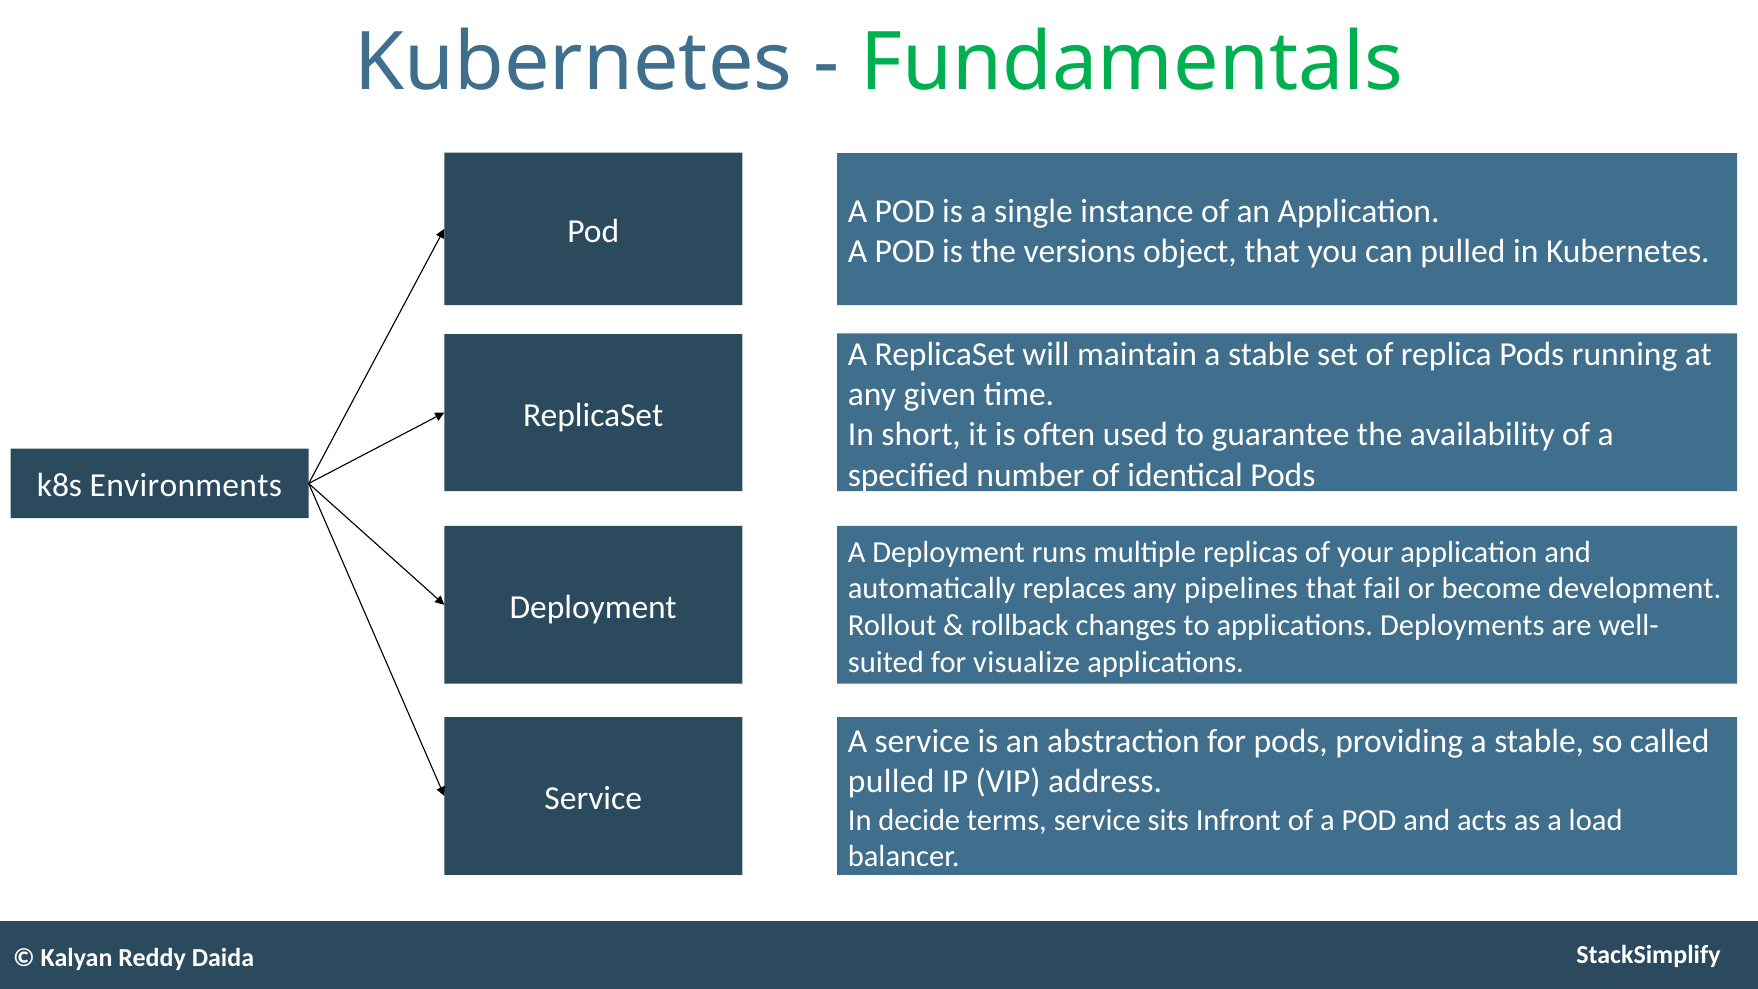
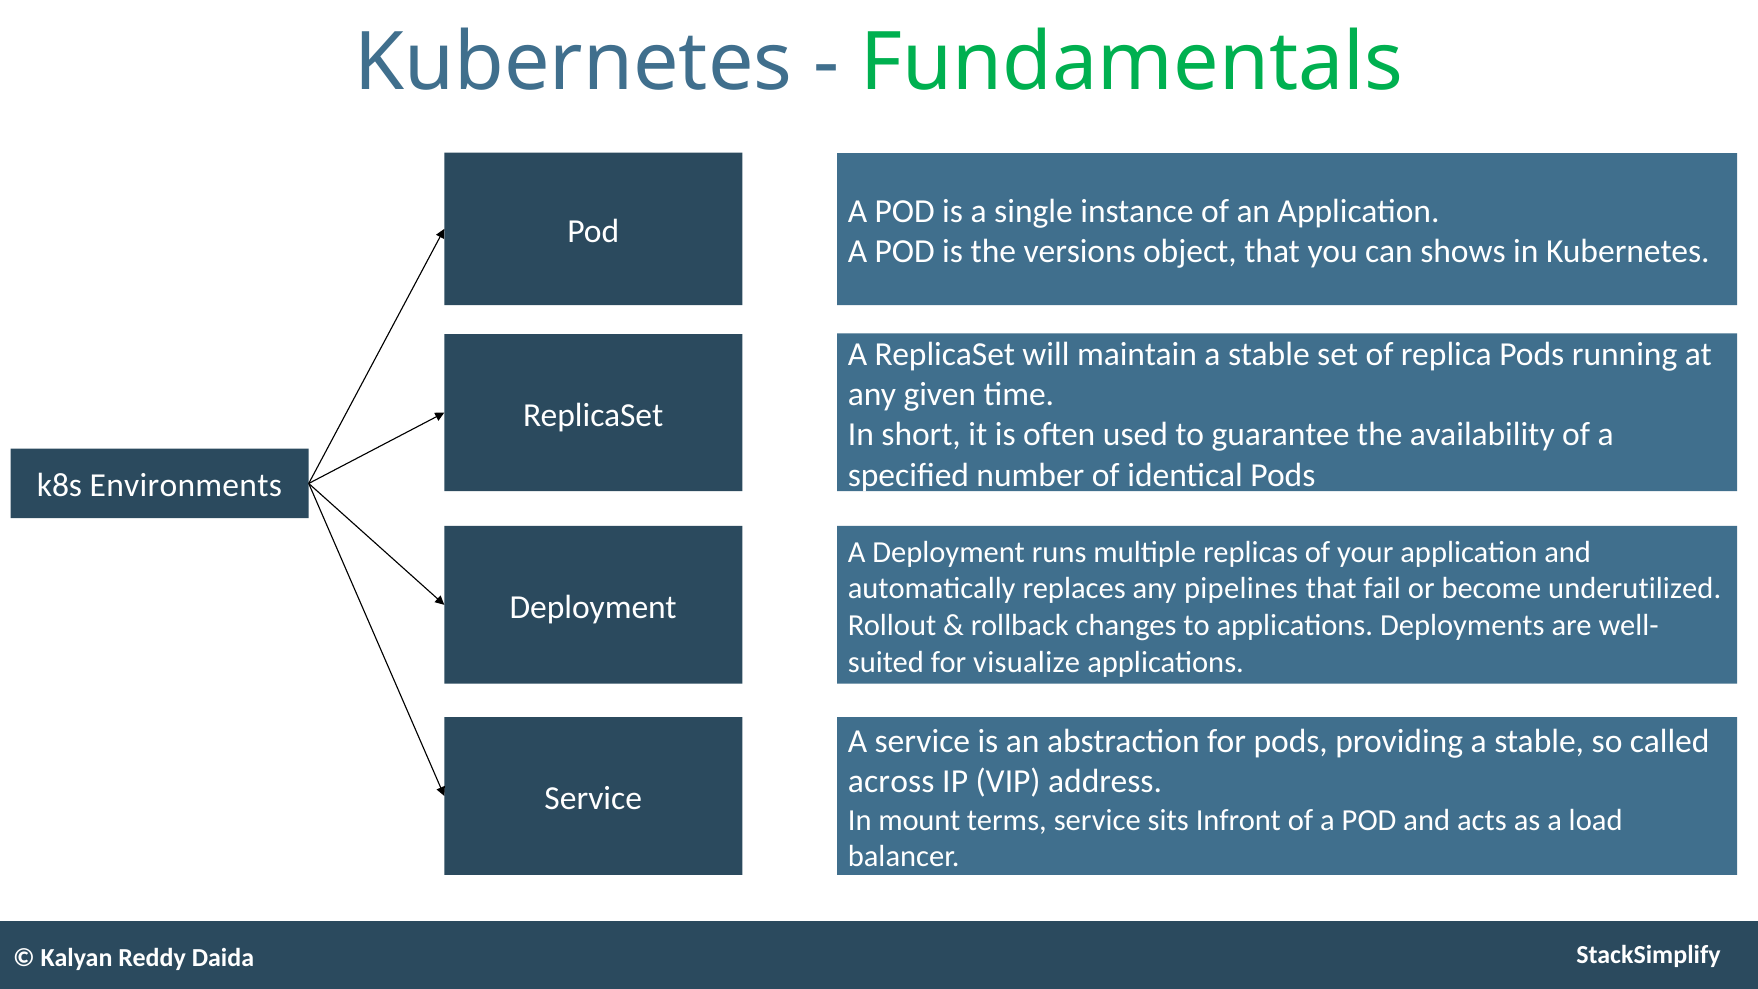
can pulled: pulled -> shows (1463, 252)
development: development -> underutilized (1635, 589)
pulled: pulled -> across (891, 782)
decide: decide -> mount (919, 820)
